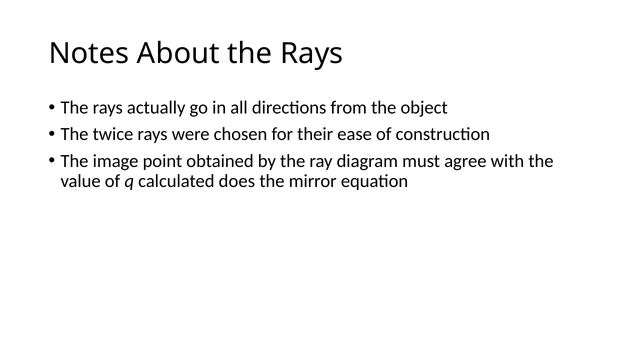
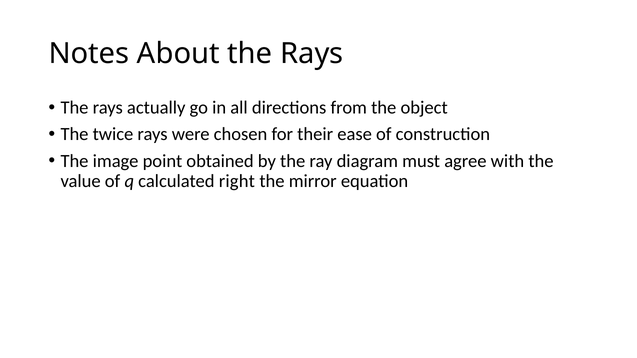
does: does -> right (237, 181)
